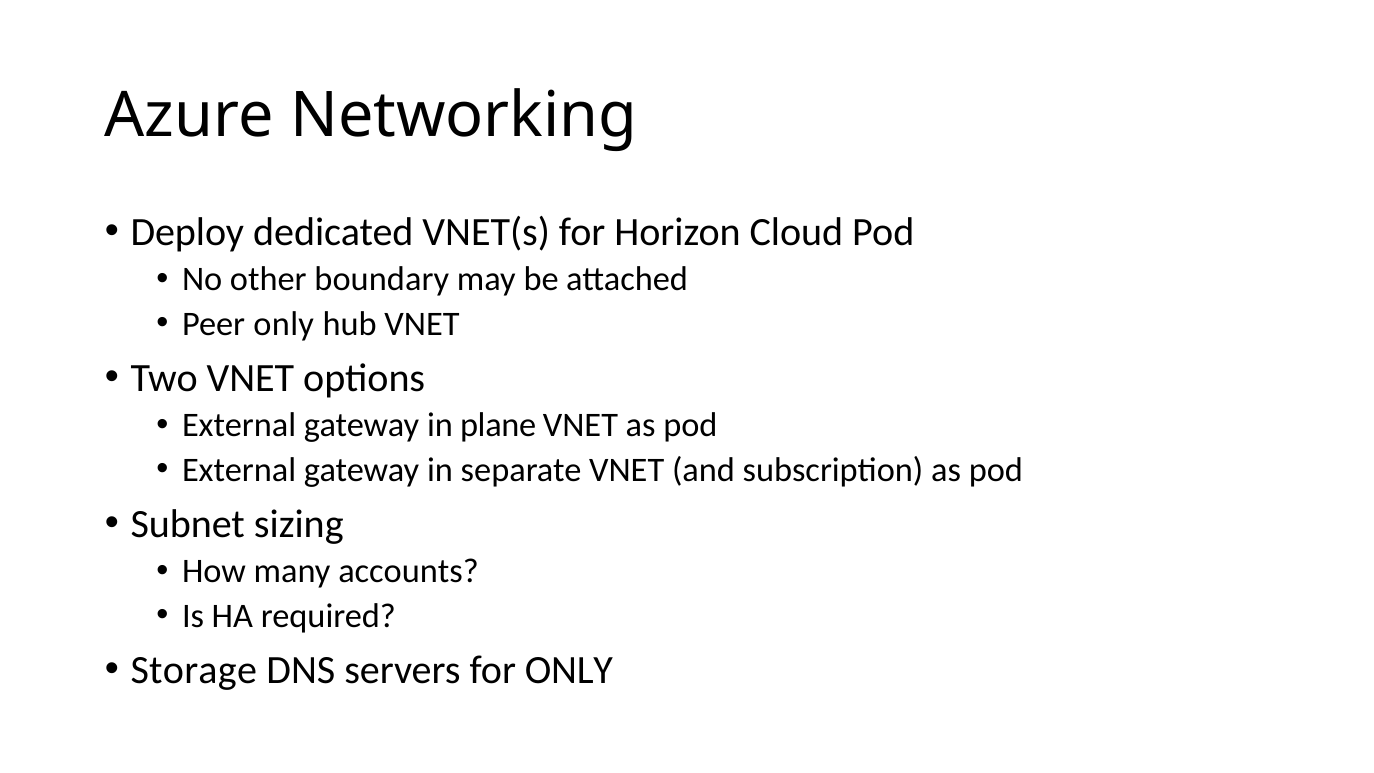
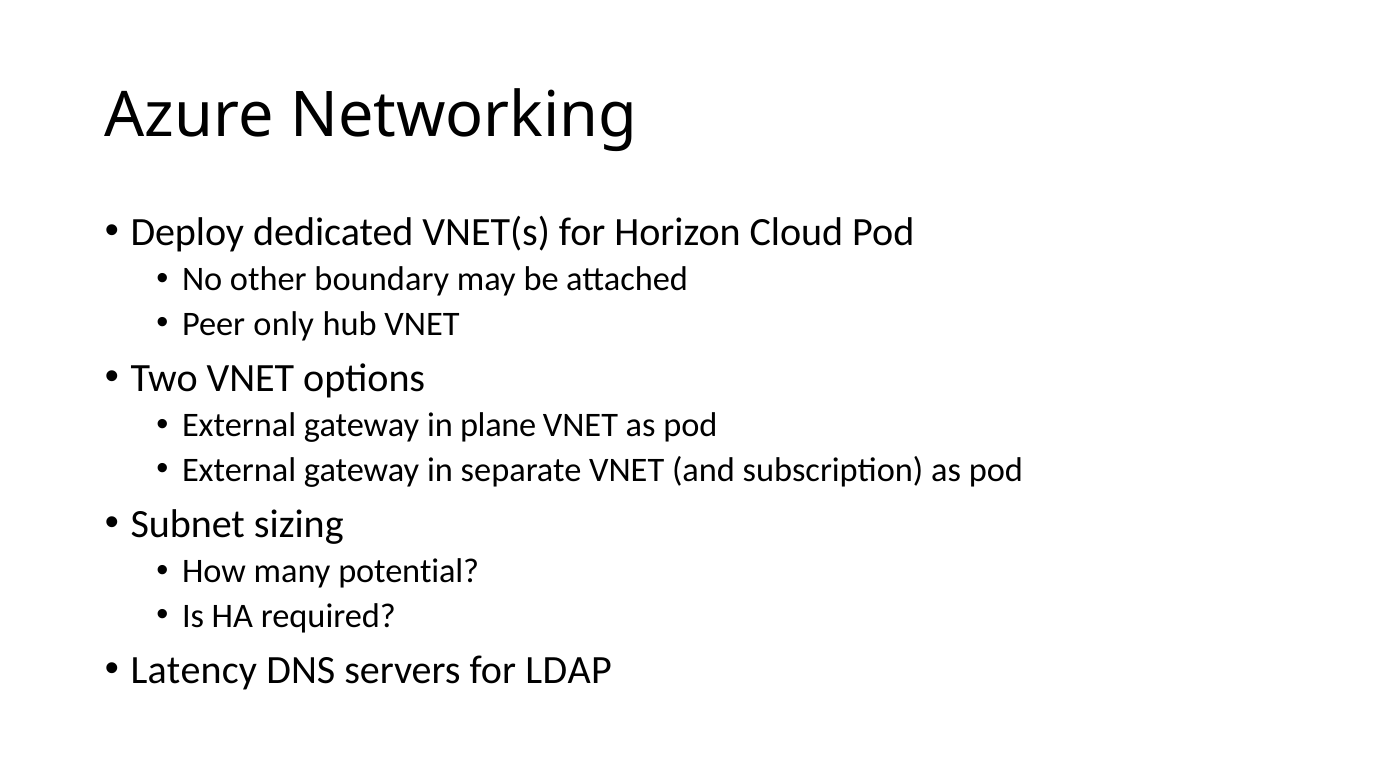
accounts: accounts -> potential (409, 572)
Storage: Storage -> Latency (194, 670)
for ONLY: ONLY -> LDAP (569, 670)
